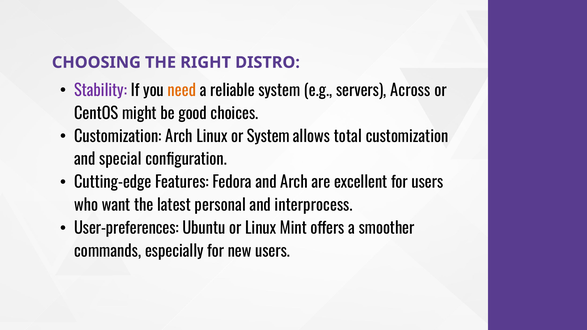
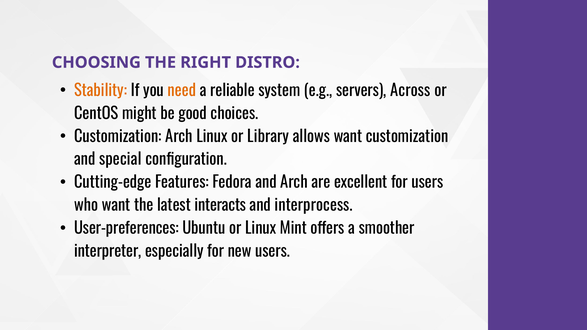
Stability colour: purple -> orange (101, 91)
or System: System -> Library (268, 137)
allows total: total -> want (348, 137)
personal: personal -> interacts (220, 206)
commands: commands -> interpreter (108, 252)
